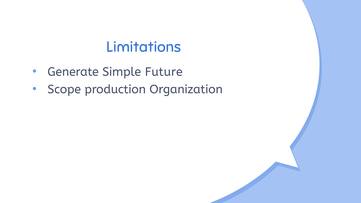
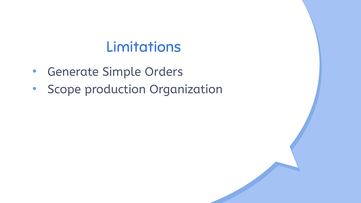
Future: Future -> Orders (164, 72)
